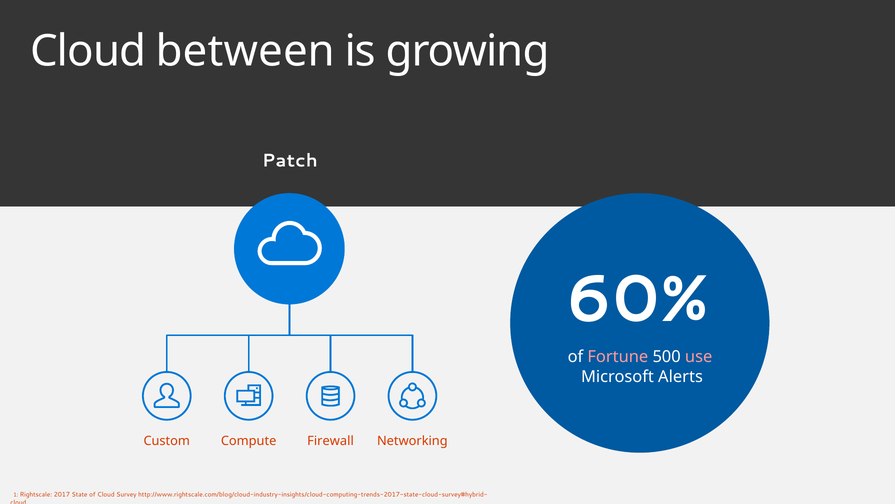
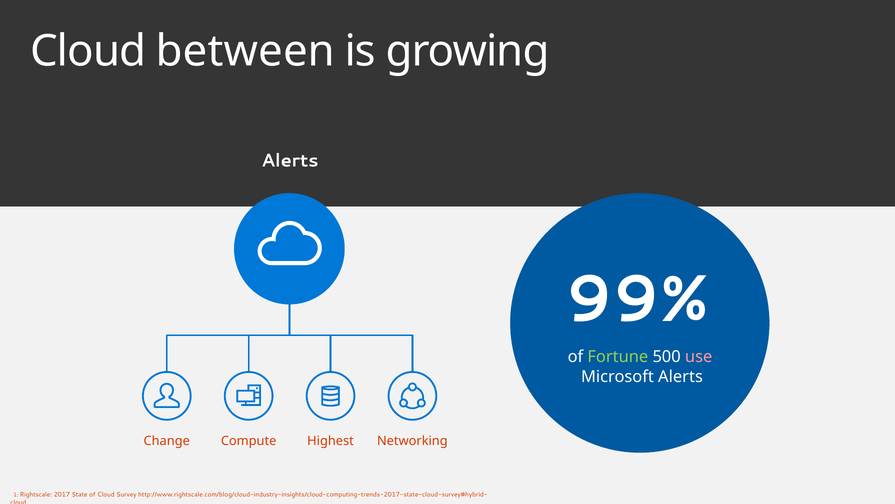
Patch: Patch -> Alerts (290, 160)
60%: 60% -> 99% (637, 299)
Fortune colour: pink -> light green (618, 357)
Custom: Custom -> Change (167, 441)
Firewall: Firewall -> Highest (331, 441)
